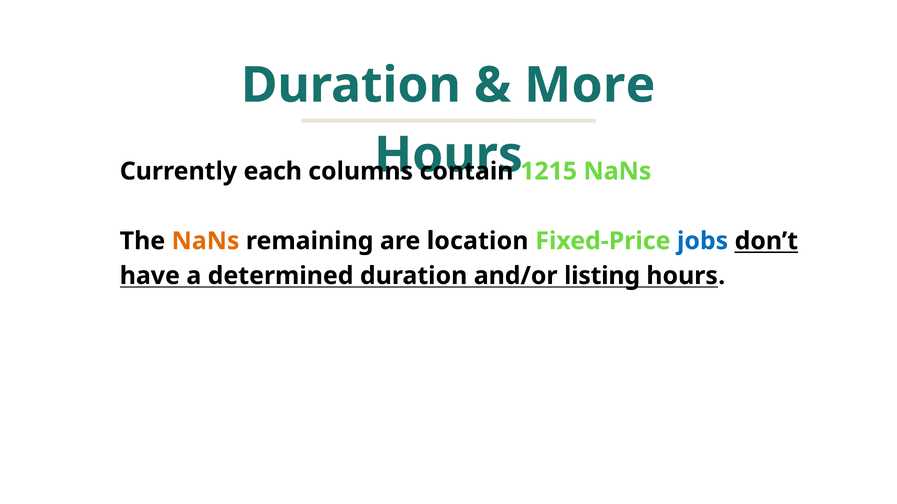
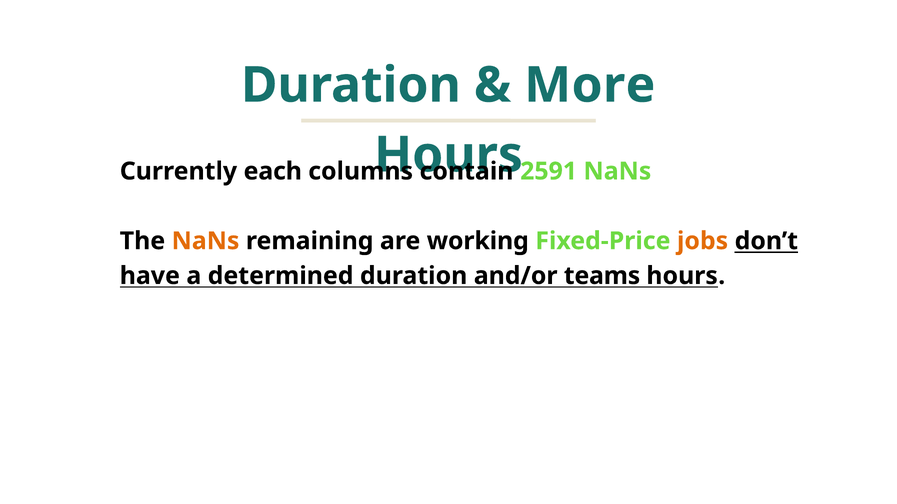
1215: 1215 -> 2591 (549, 171)
location: location -> working (478, 241)
jobs colour: blue -> orange (703, 241)
listing: listing -> teams (602, 276)
